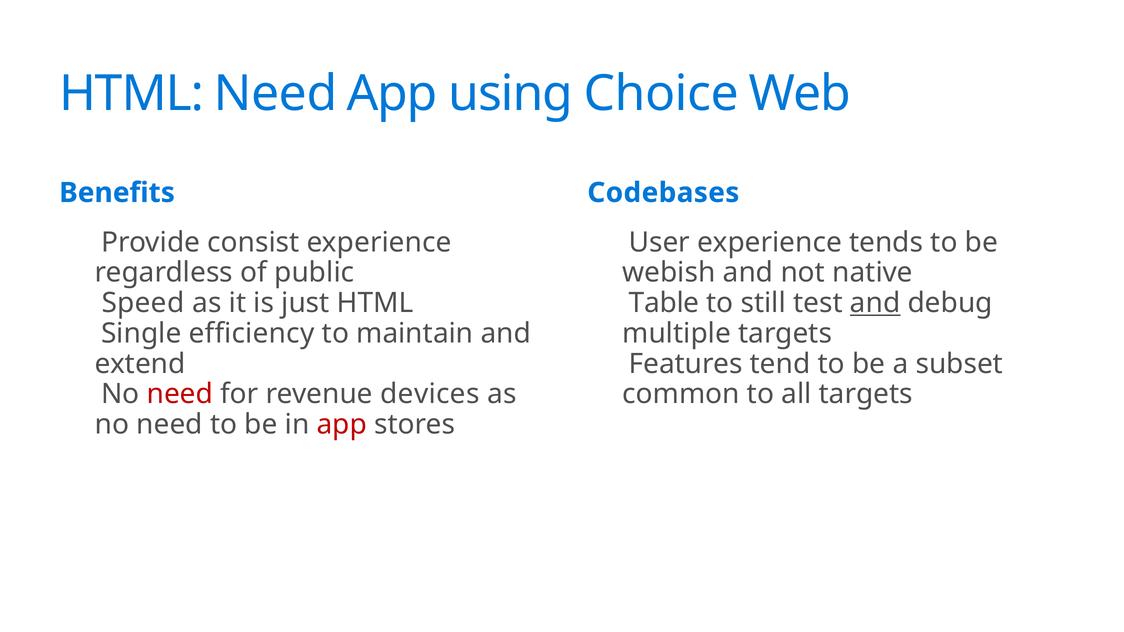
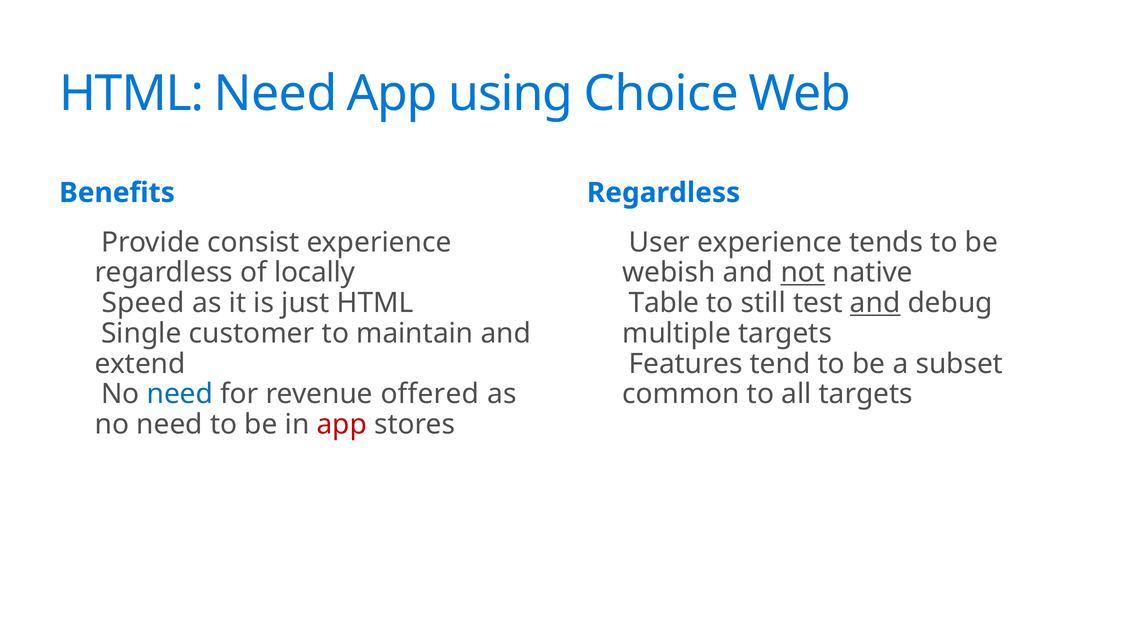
Benefits Codebases: Codebases -> Regardless (663, 193)
public: public -> locally (314, 273)
not underline: none -> present (803, 273)
efficiency: efficiency -> customer (252, 333)
need colour: red -> blue (180, 394)
devices: devices -> offered (430, 394)
